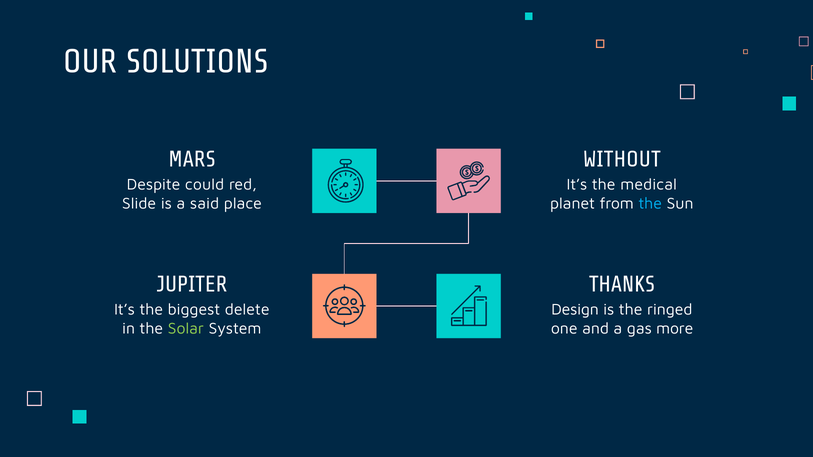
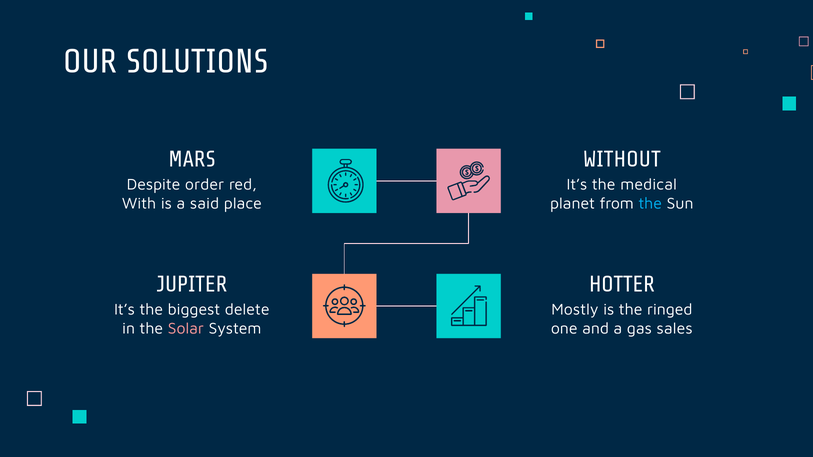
could: could -> order (205, 185)
Slide: Slide -> With (139, 204)
THANKS: THANKS -> HOTTER (622, 284)
Design: Design -> Mostly (575, 310)
Solar colour: light green -> pink (186, 329)
more: more -> sales (675, 329)
